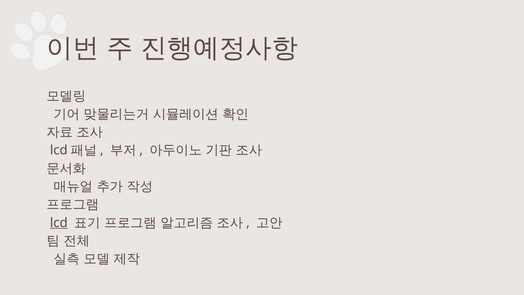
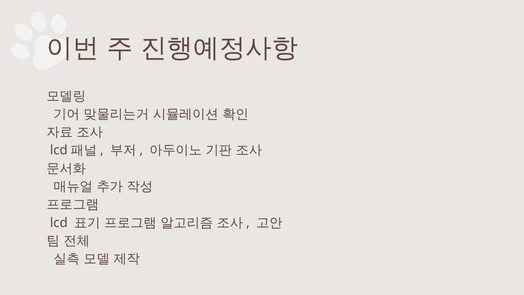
lcd underline: present -> none (59, 223)
